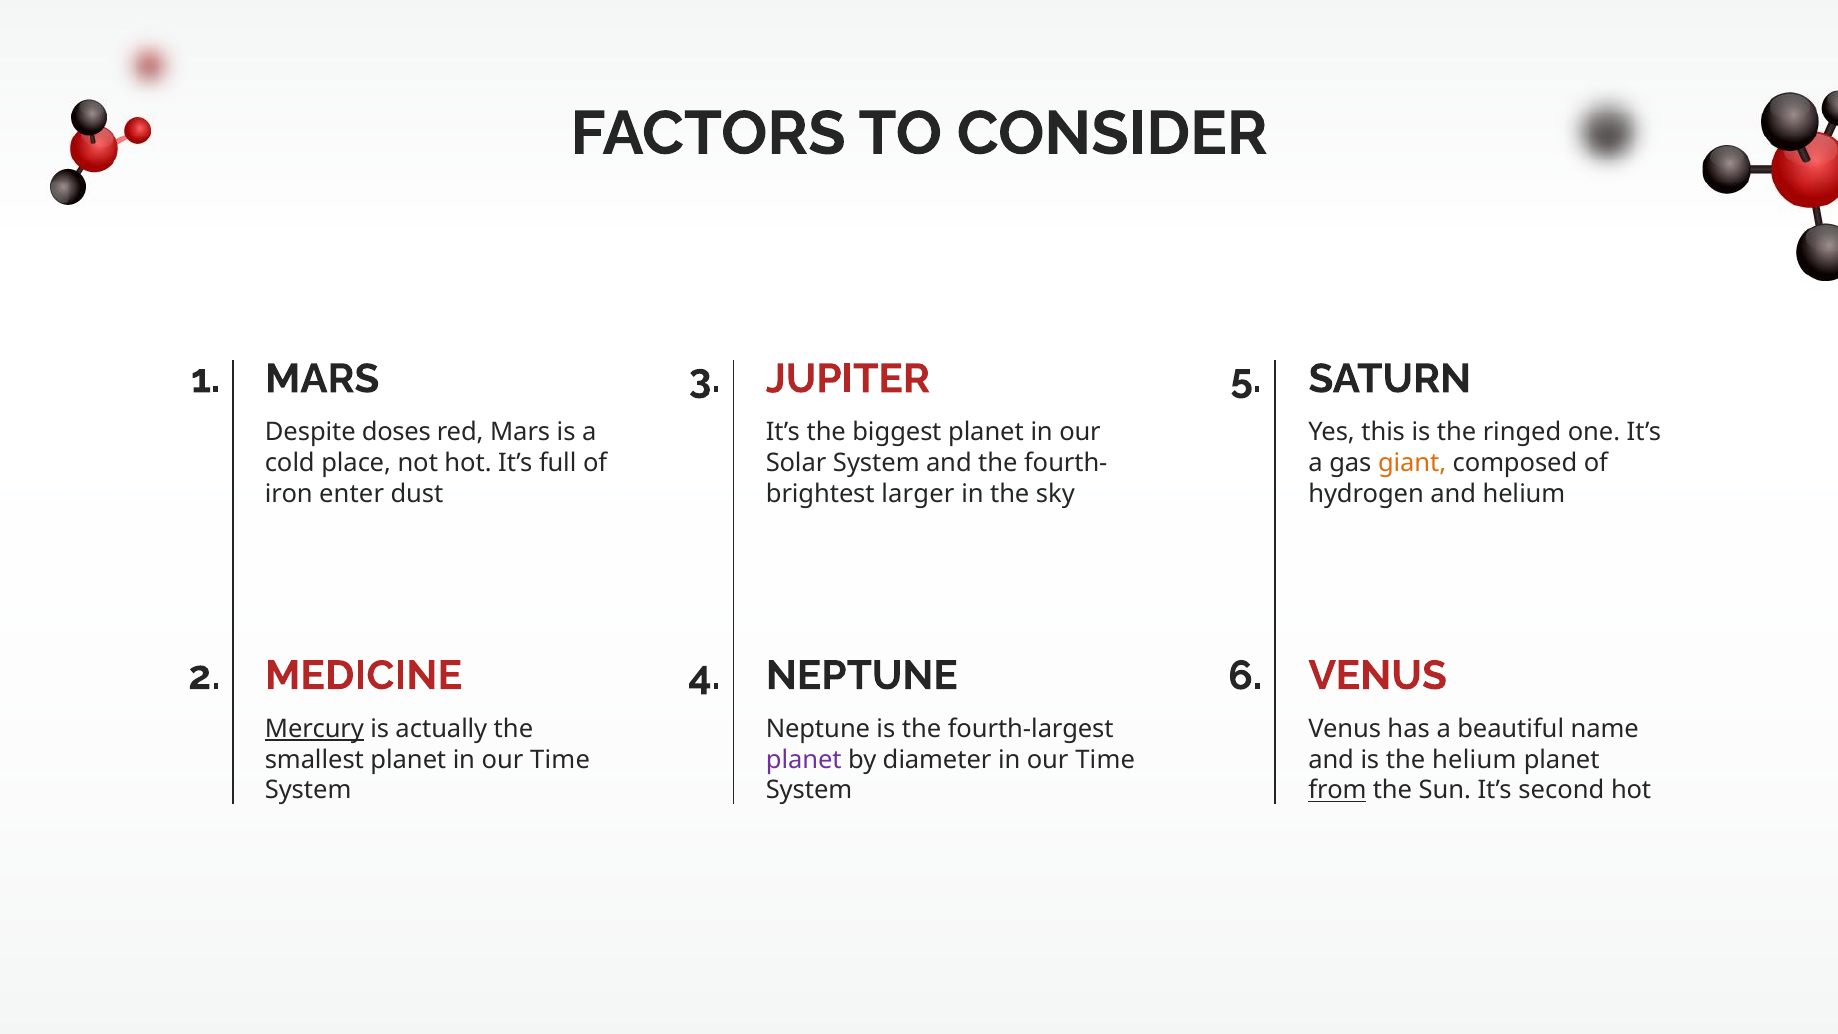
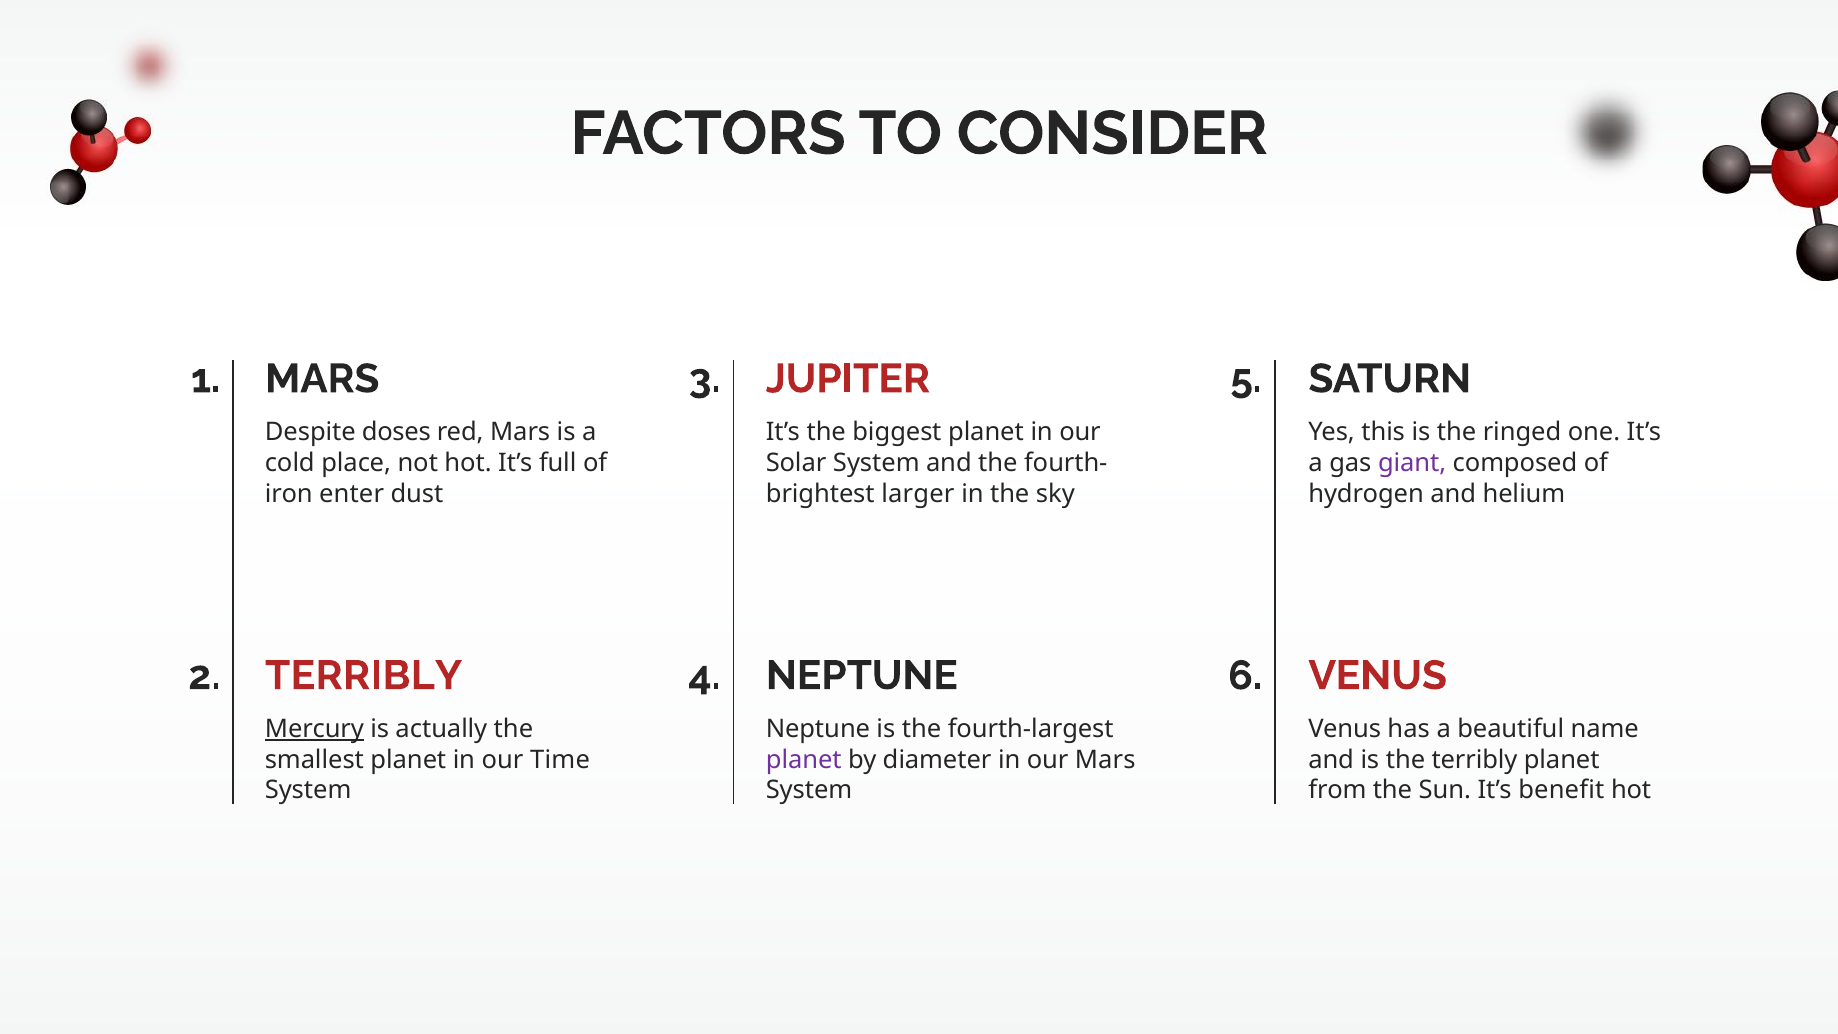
giant colour: orange -> purple (1412, 463)
MEDICINE: MEDICINE -> TERRIBLY (363, 676)
diameter in our Time: Time -> Mars (1105, 760)
the helium: helium -> terribly (1474, 760)
from underline: present -> none (1338, 790)
second: second -> benefit (1561, 790)
